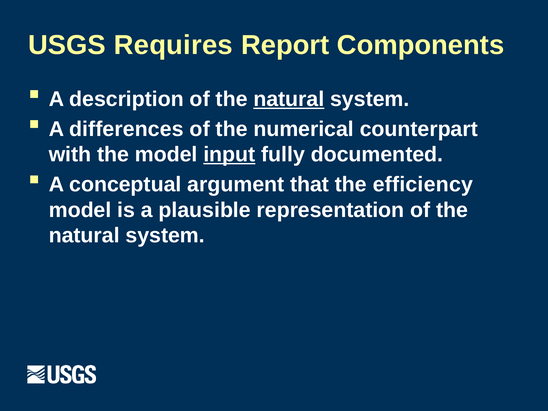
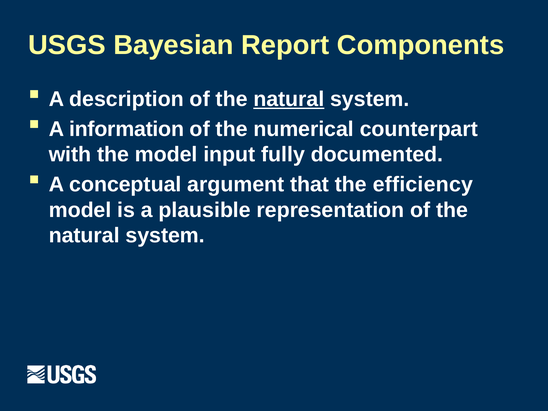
Requires: Requires -> Bayesian (173, 45)
differences: differences -> information (127, 129)
input underline: present -> none (229, 155)
